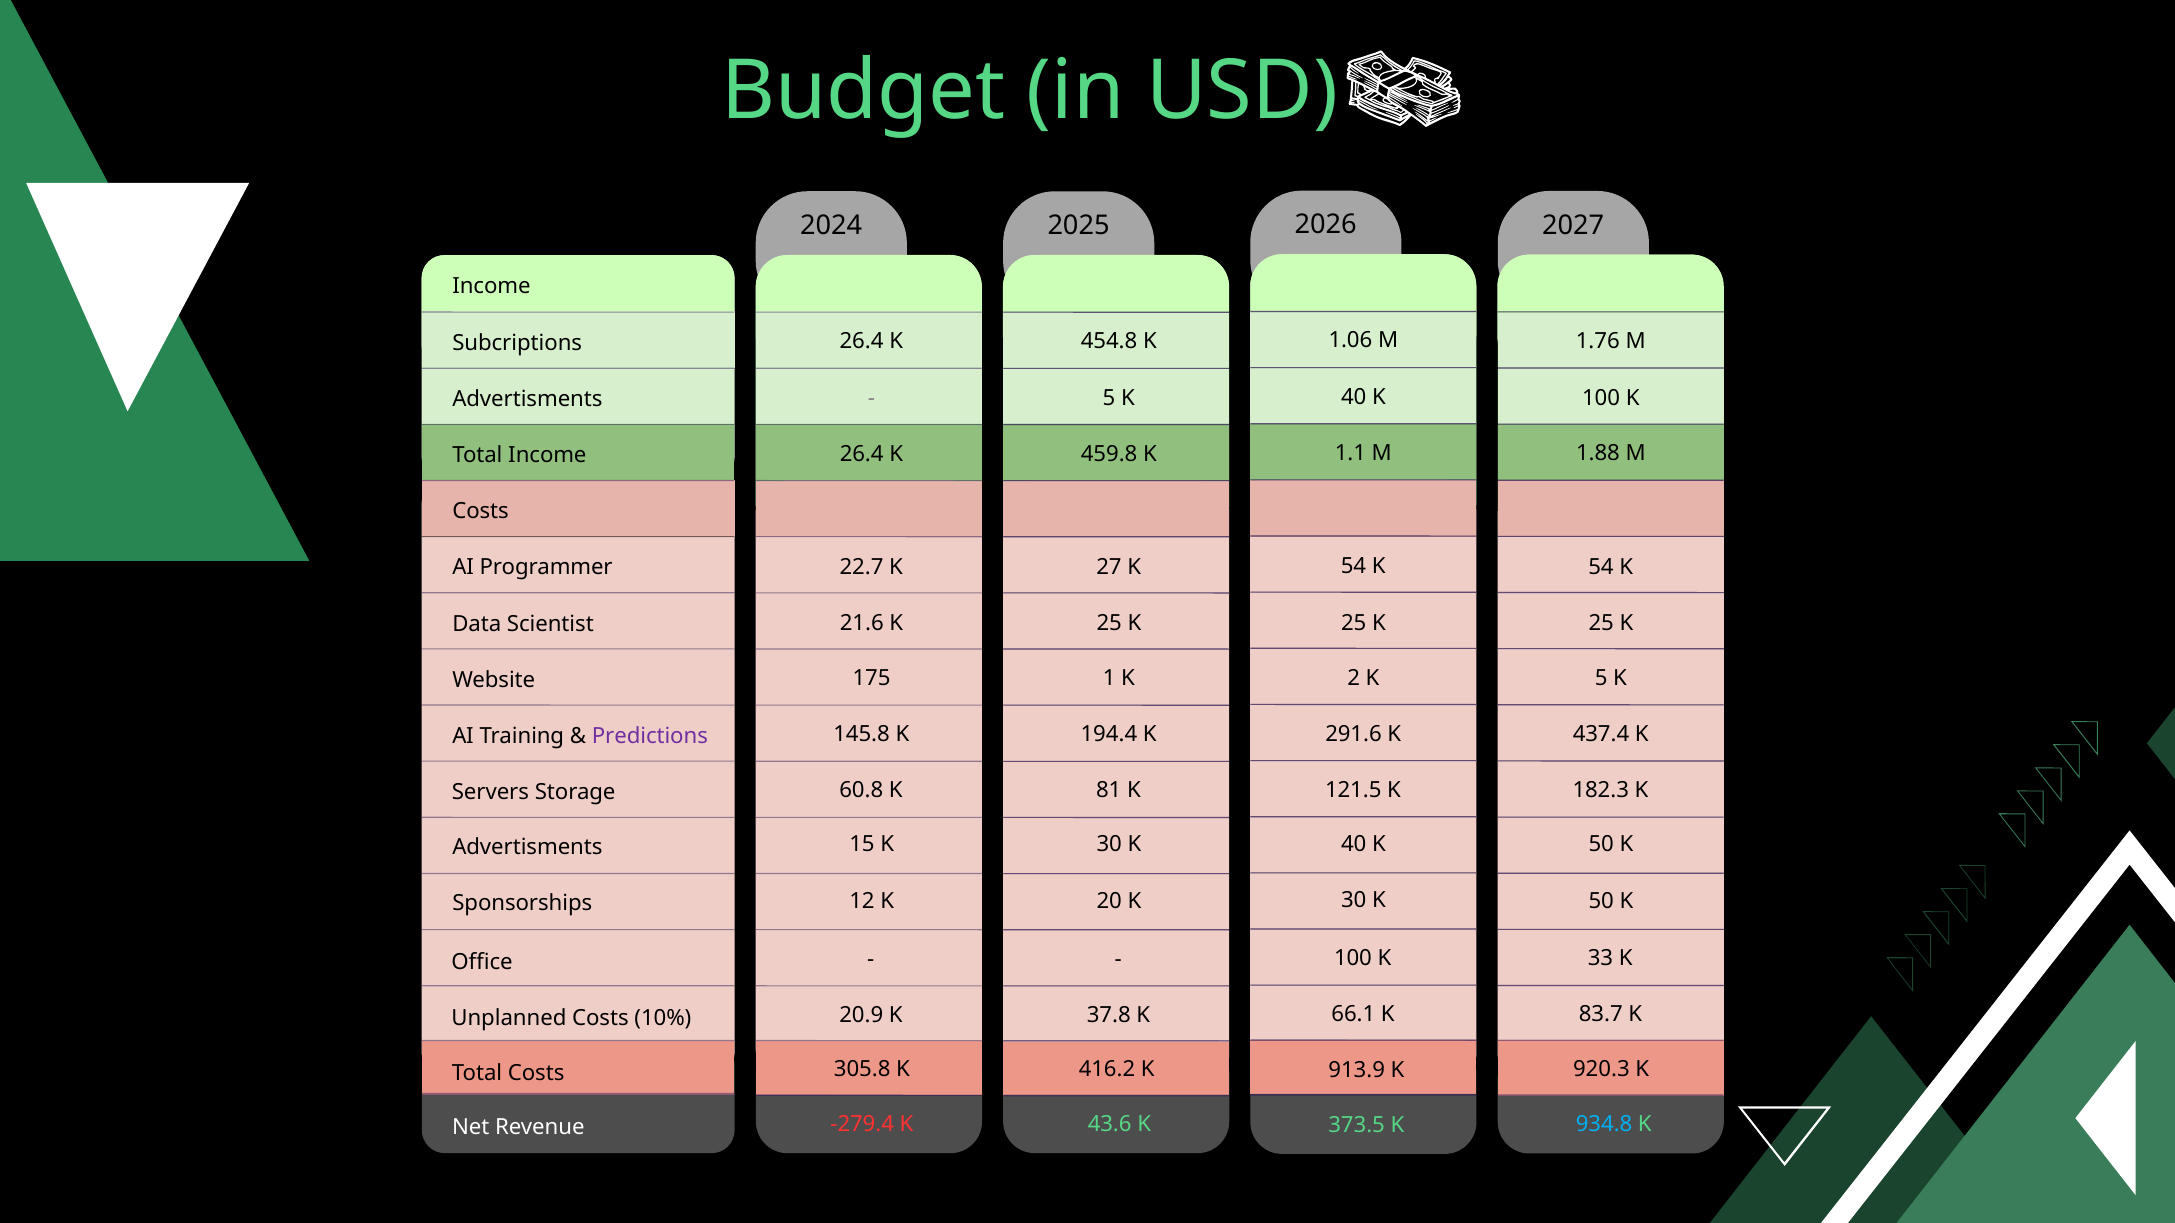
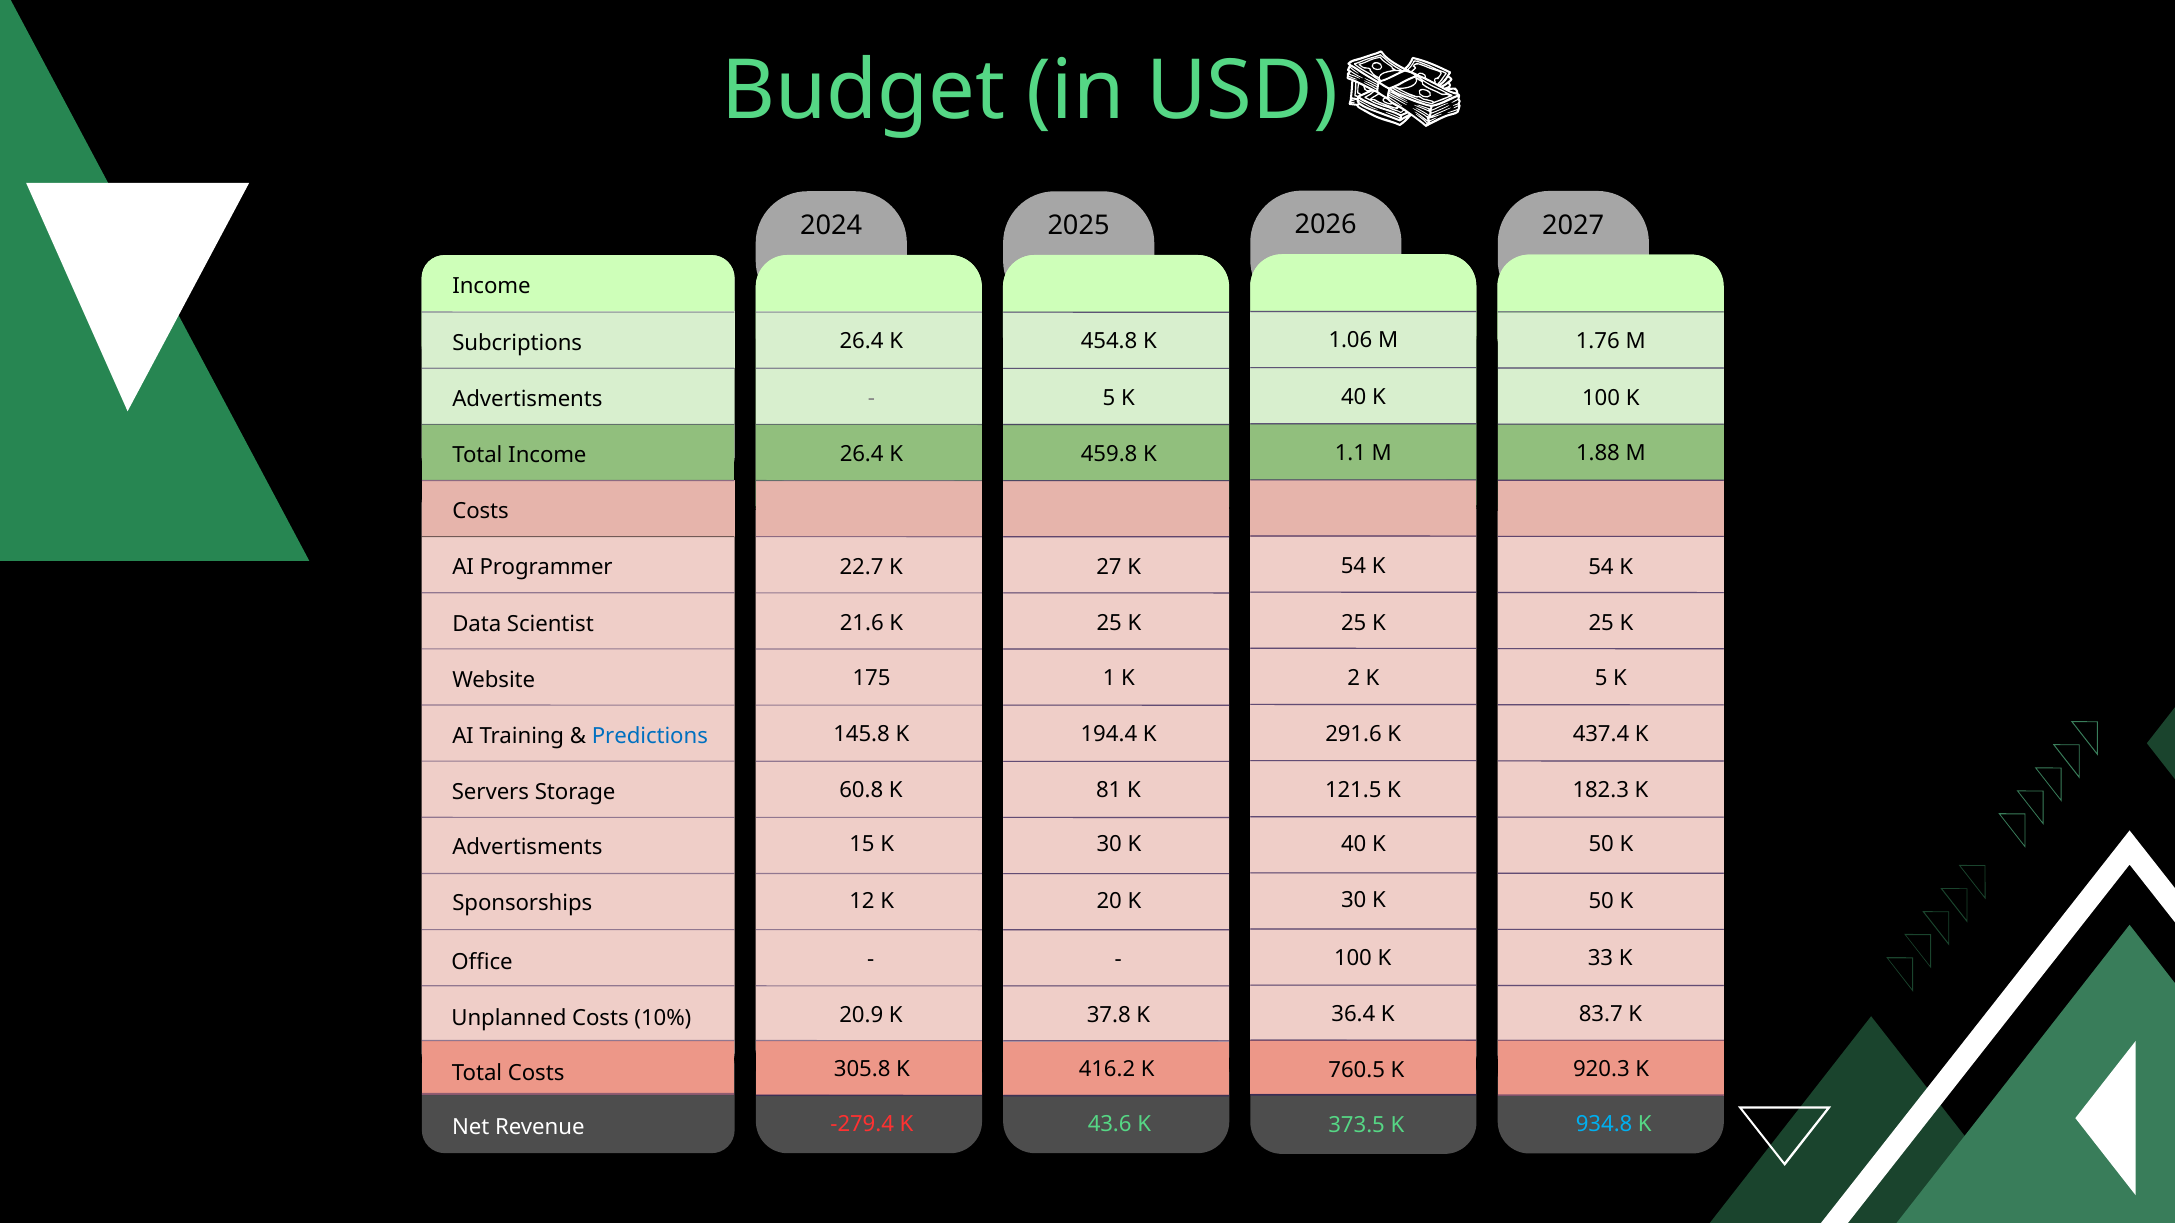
Predictions colour: purple -> blue (650, 736)
66.1: 66.1 -> 36.4 (1353, 1015)
913.9: 913.9 -> 760.5 (1357, 1070)
